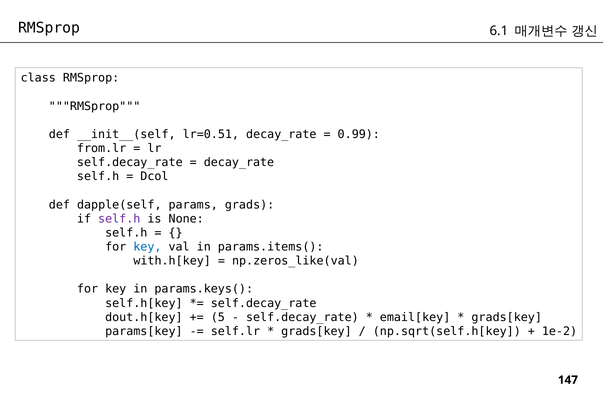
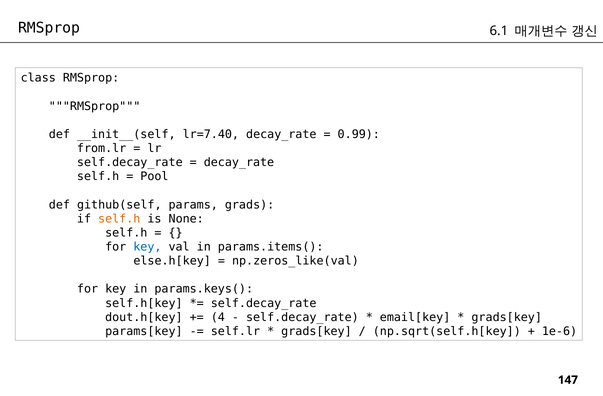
lr=0.51: lr=0.51 -> lr=7.40 (211, 134)
Dcol: Dcol -> Pool (154, 177)
dapple(self: dapple(self -> github(self (119, 205)
self.h colour: purple -> orange (119, 219)
with.h[key: with.h[key -> else.h[key (172, 261)
5: 5 -> 4 (218, 317)
1e-2: 1e-2 -> 1e-6 (560, 331)
